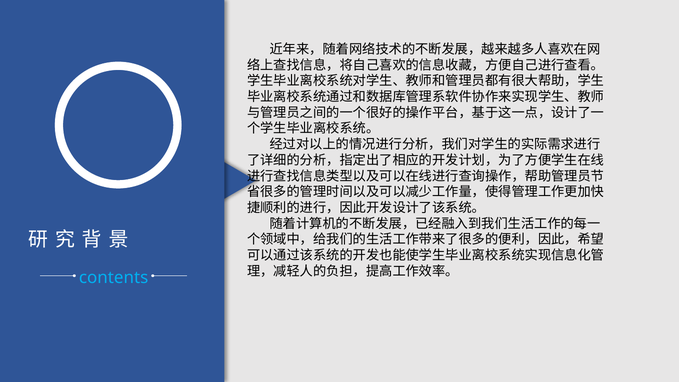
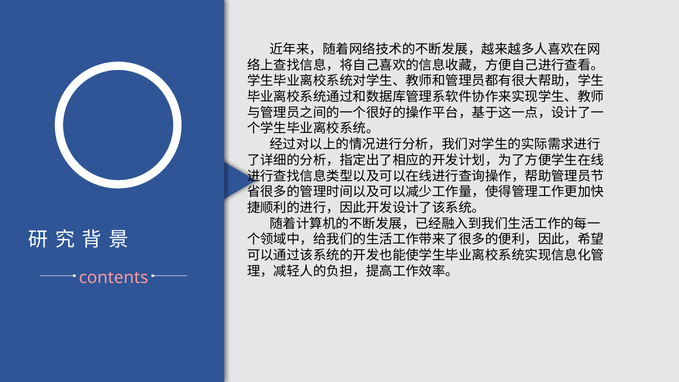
contents colour: light blue -> pink (114, 277)
